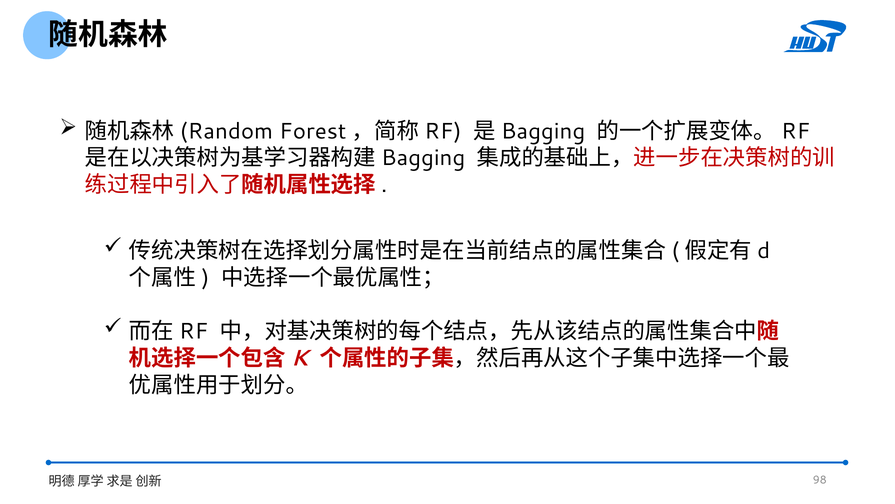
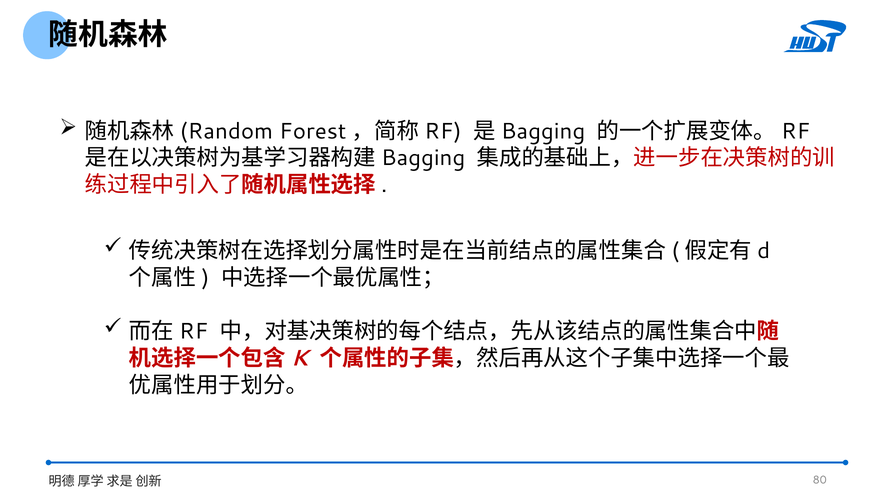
98: 98 -> 80 (820, 480)
